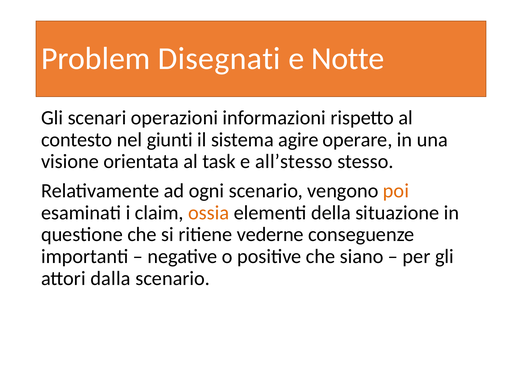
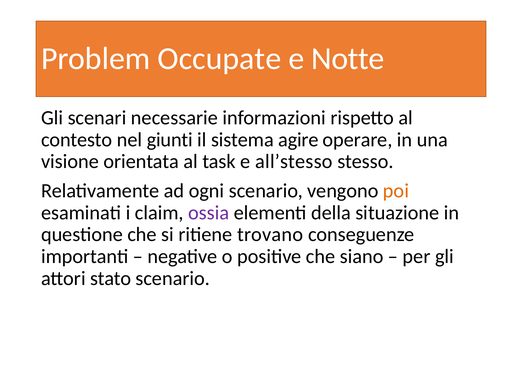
Disegnati: Disegnati -> Occupate (219, 58)
operazioni: operazioni -> necessarie (174, 118)
ossia colour: orange -> purple (209, 212)
vederne: vederne -> trovano (270, 234)
dalla: dalla -> stato (111, 278)
